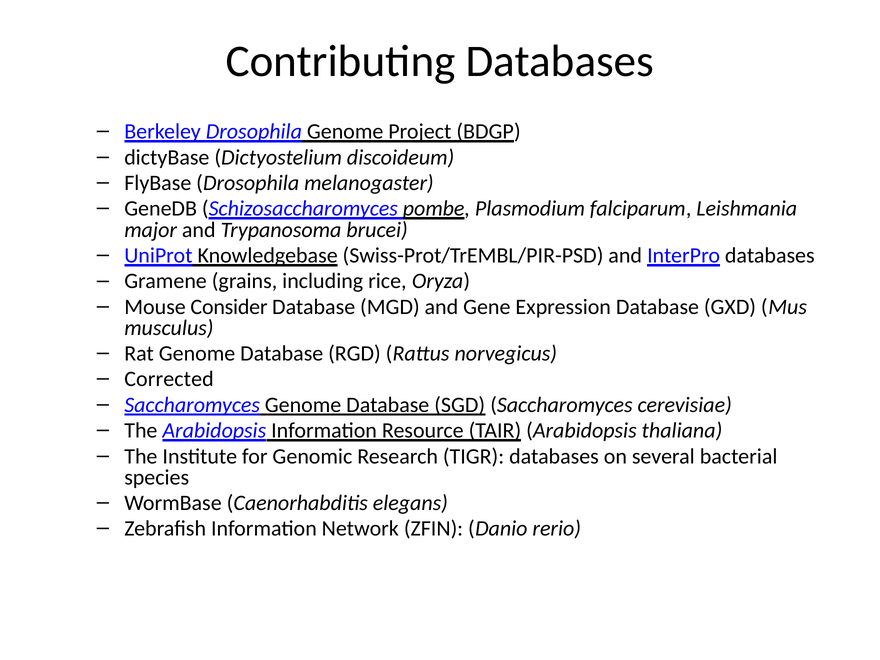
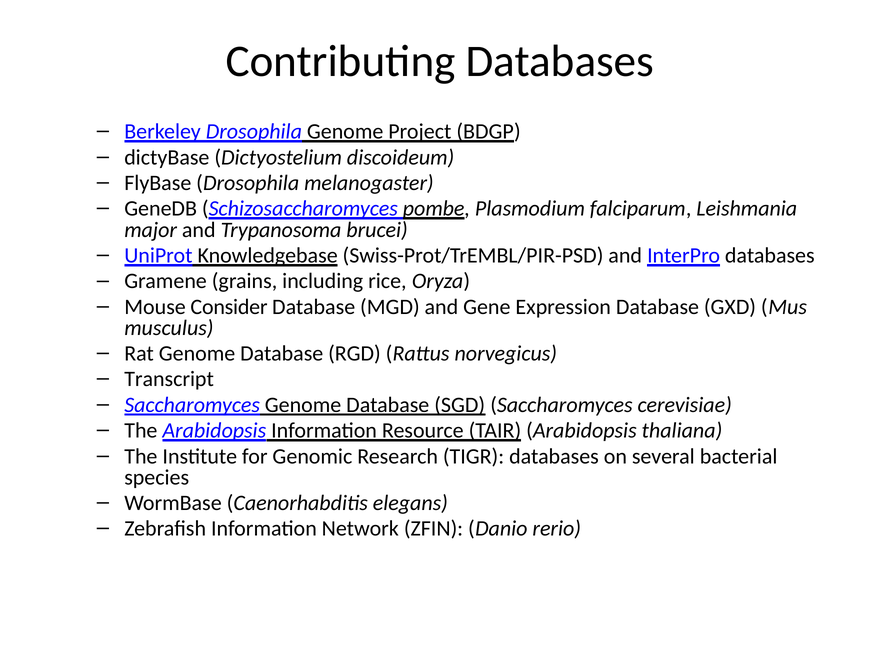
Corrected: Corrected -> Transcript (169, 379)
